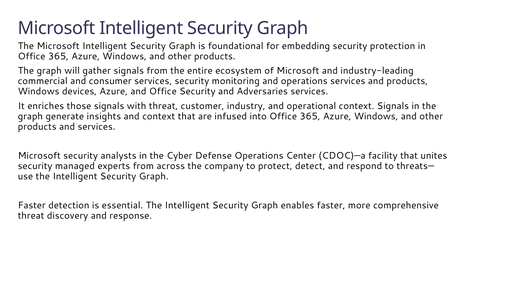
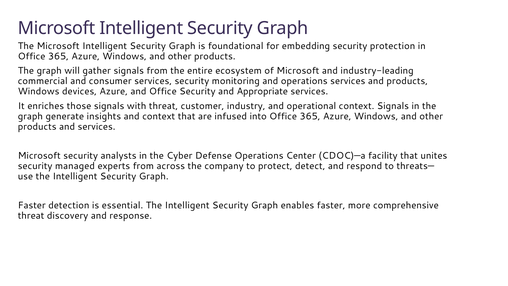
Adversaries: Adversaries -> Appropriate (262, 91)
